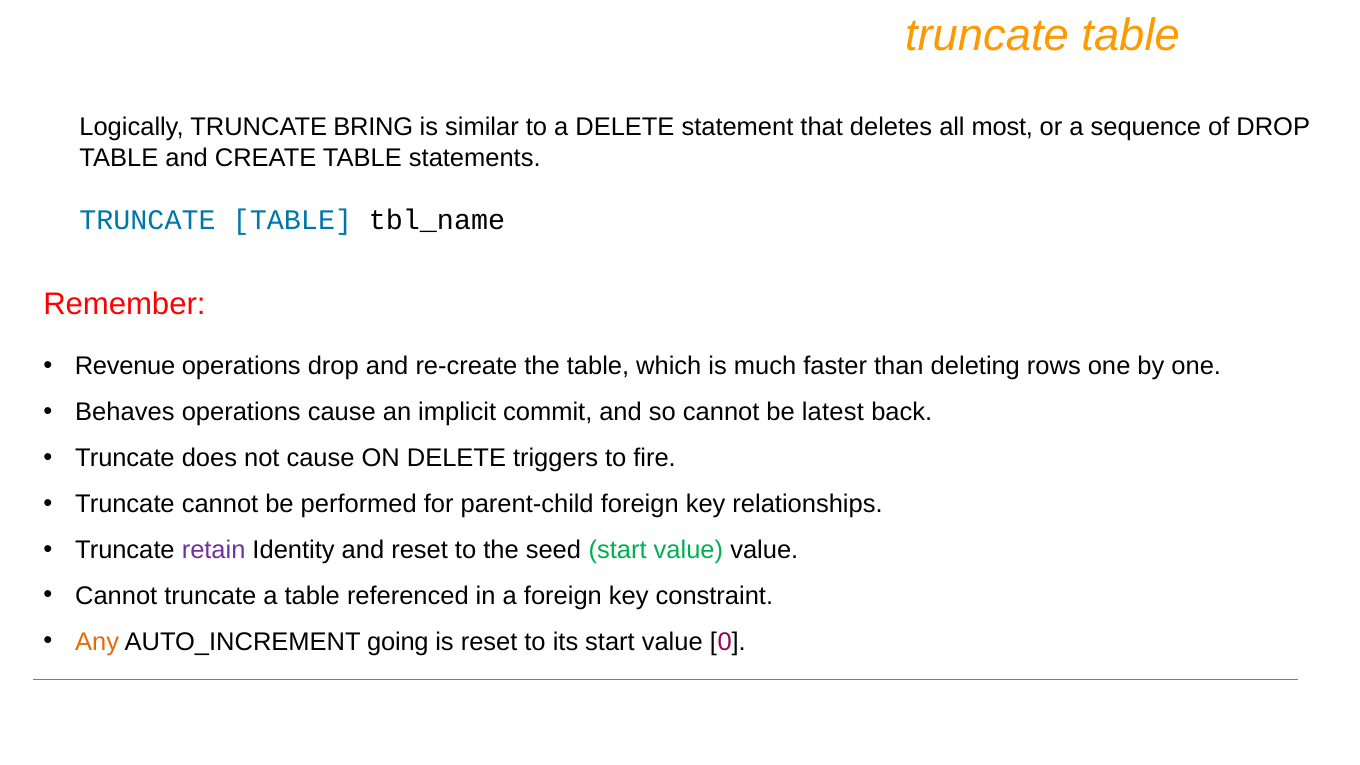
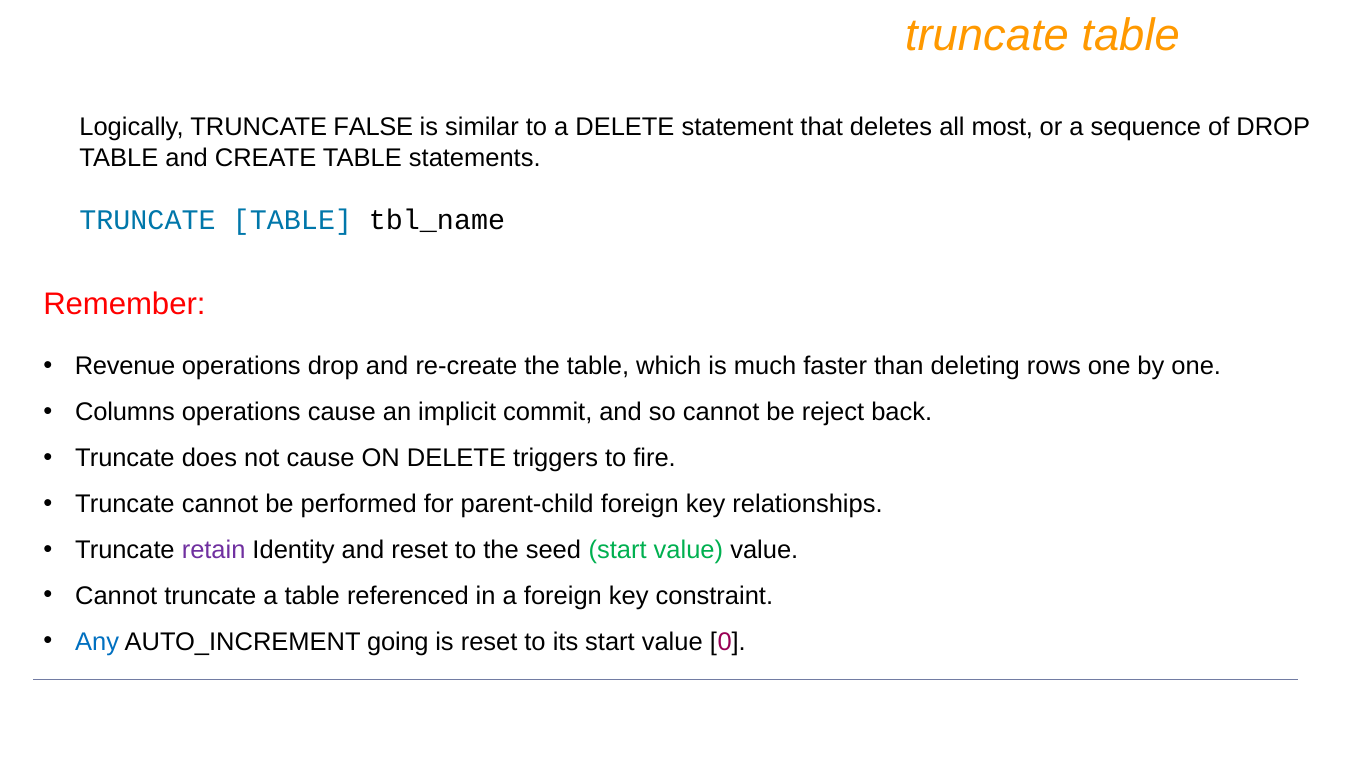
BRING: BRING -> FALSE (373, 127)
Behaves: Behaves -> Columns (125, 412)
latest: latest -> reject (833, 412)
Any colour: orange -> blue (97, 642)
